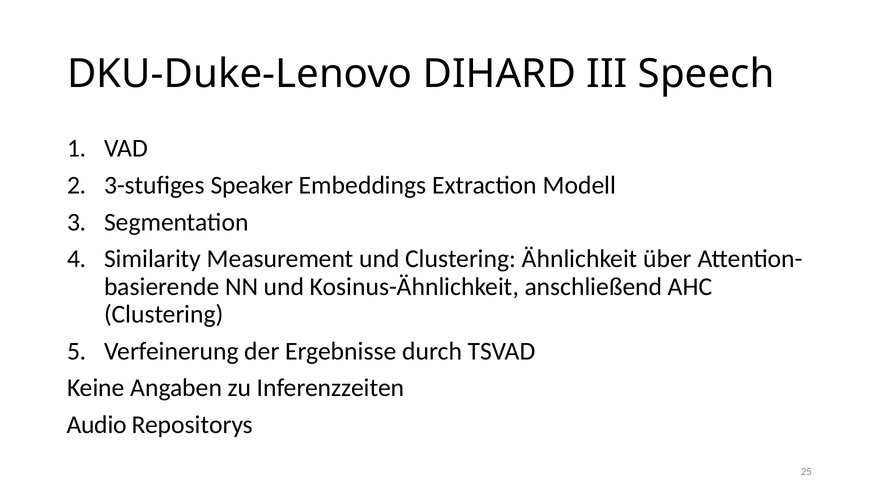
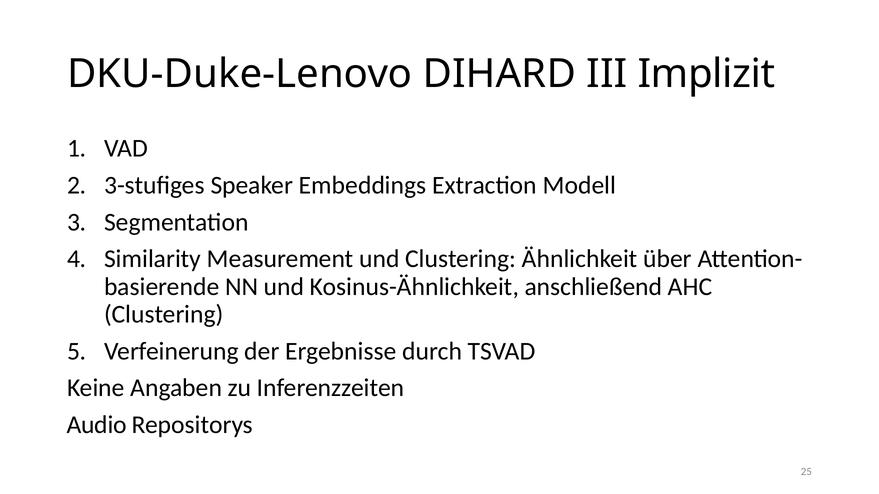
Speech: Speech -> Implizit (706, 74)
